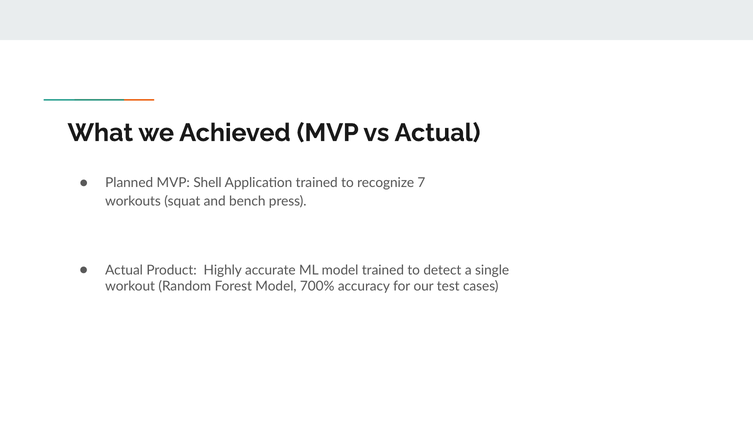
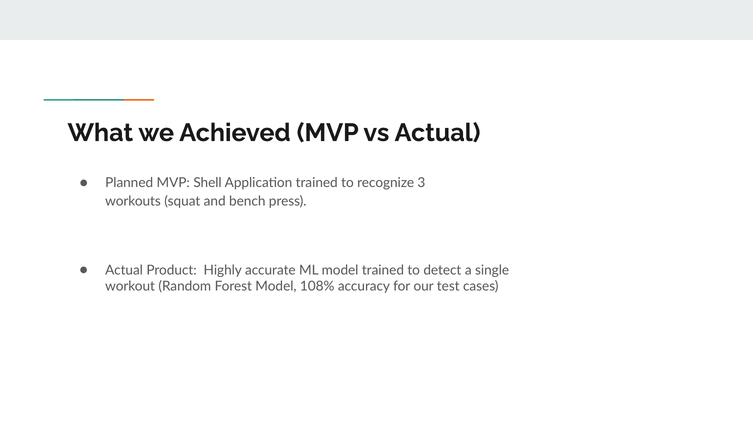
7: 7 -> 3 (421, 183)
700%: 700% -> 108% (317, 287)
